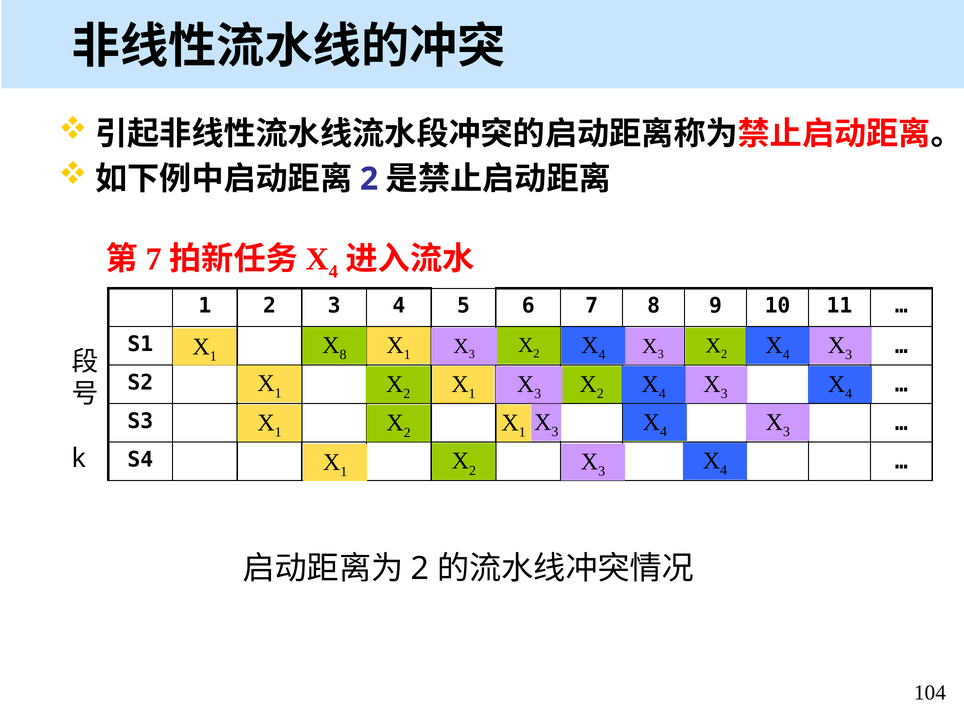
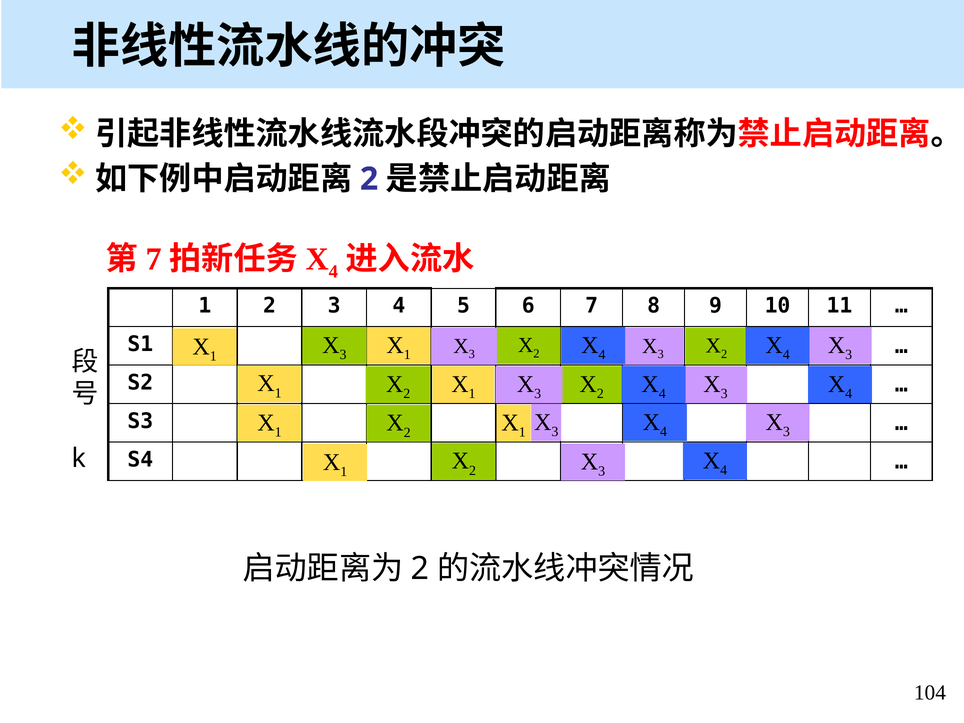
8: 8 -> 3 (343, 355)
